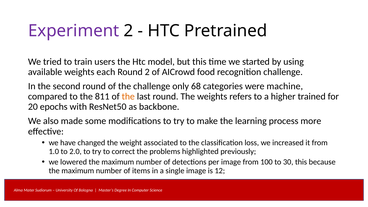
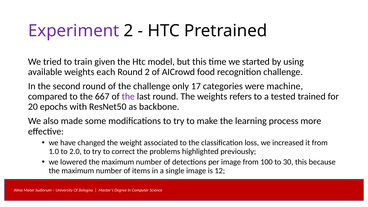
users: users -> given (105, 62)
68: 68 -> 17 (196, 86)
811: 811 -> 667 (102, 96)
the colour: orange -> purple (128, 96)
higher: higher -> tested (283, 96)
